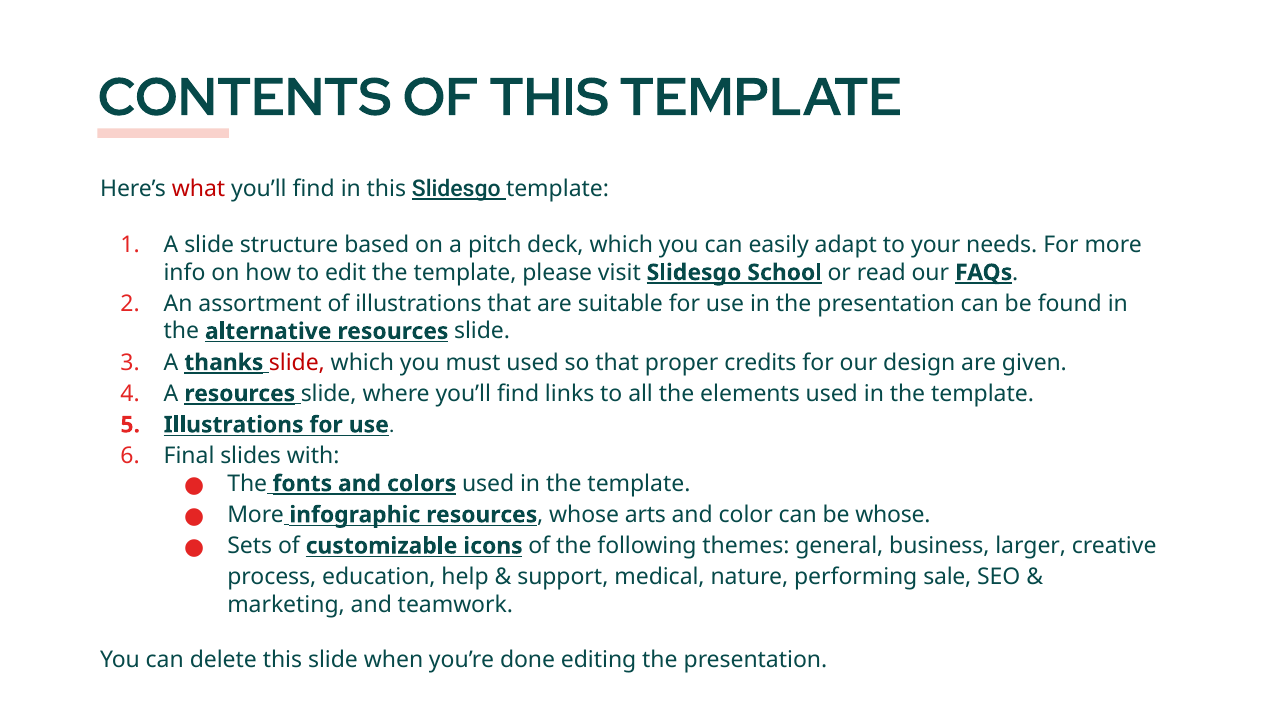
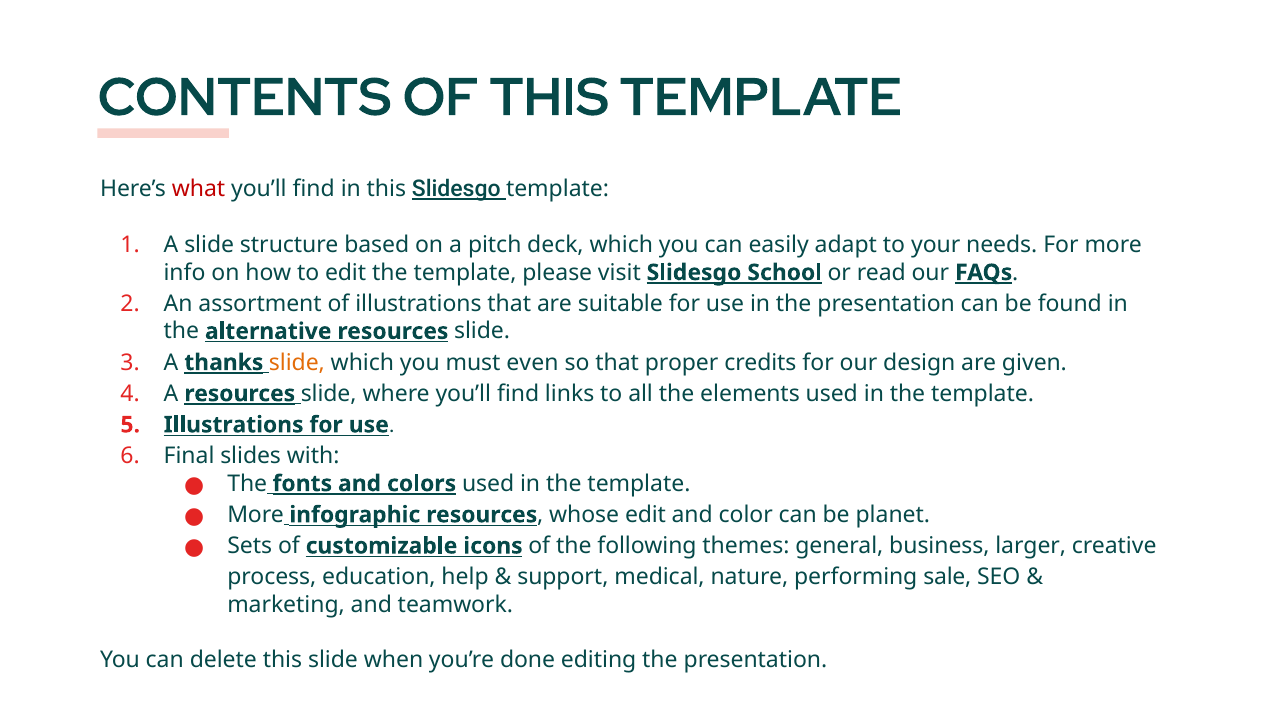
slide colour: red -> orange (297, 363)
must used: used -> even (532, 363)
whose arts: arts -> edit (645, 515)
be whose: whose -> planet (893, 515)
